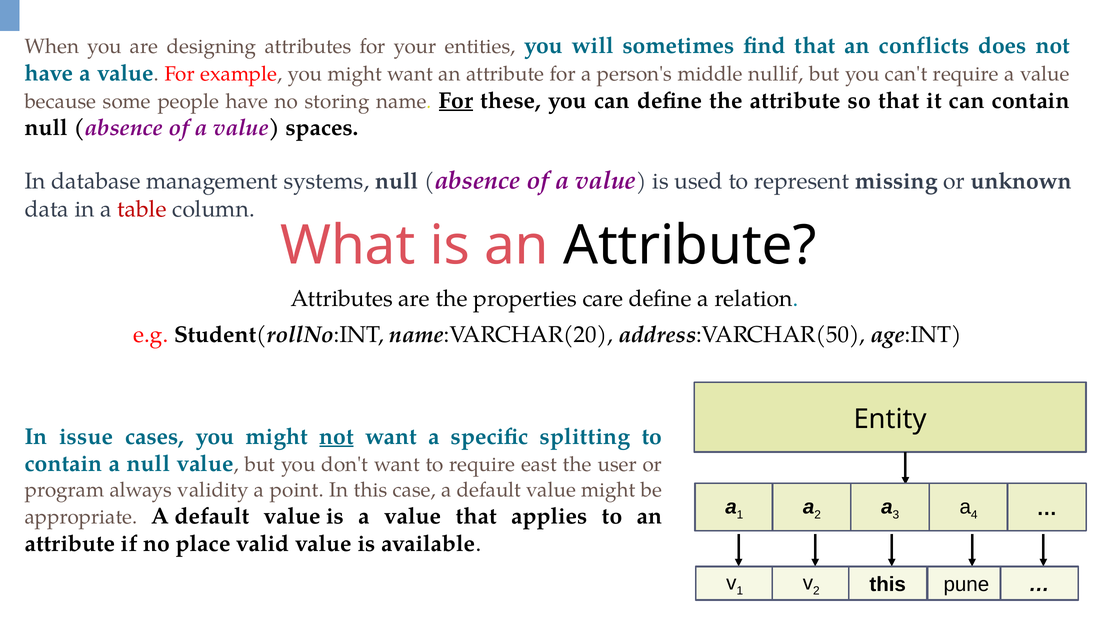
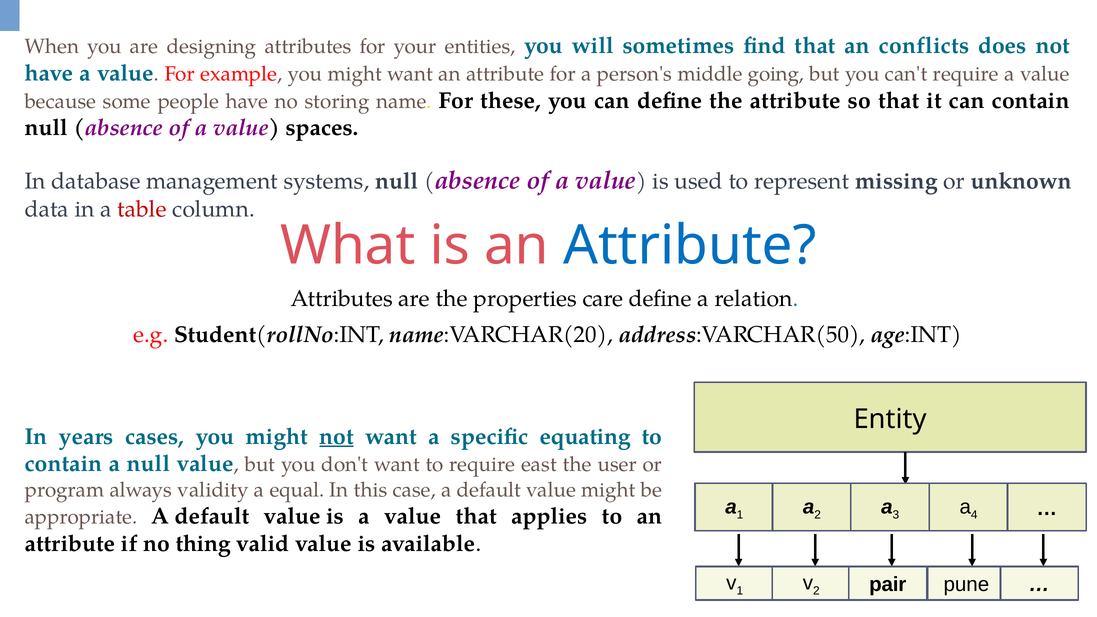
nullif: nullif -> going (776, 74)
For underline: present -> none (456, 100)
Attribute colour: black -> blue (690, 246)
issue: issue -> years (86, 437)
splitting: splitting -> equating (585, 437)
point: point -> equal (297, 490)
place: place -> thing (203, 544)
this: this -> pair (888, 585)
